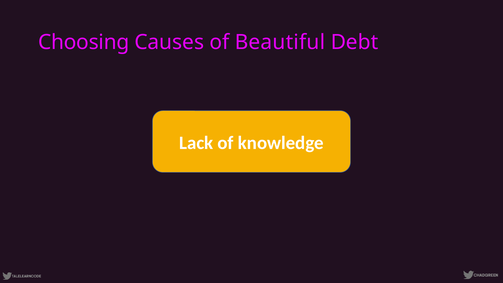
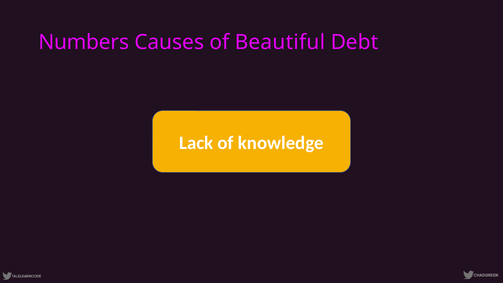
Choosing: Choosing -> Numbers (84, 42)
